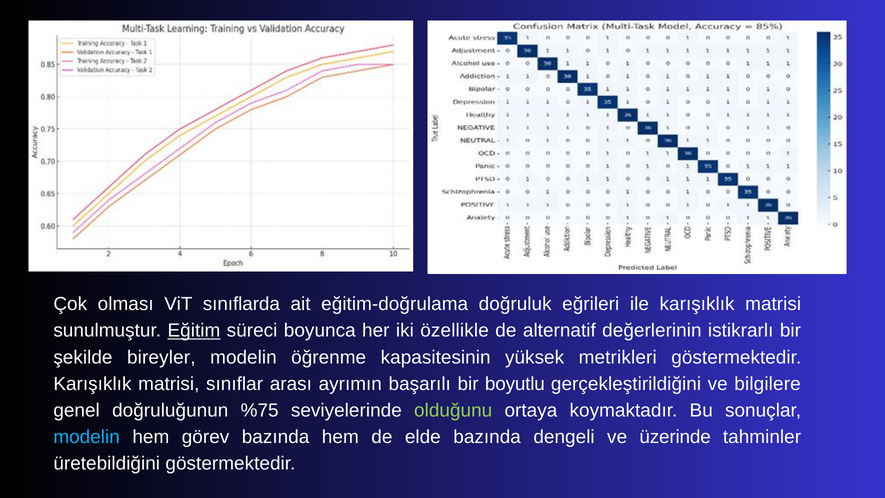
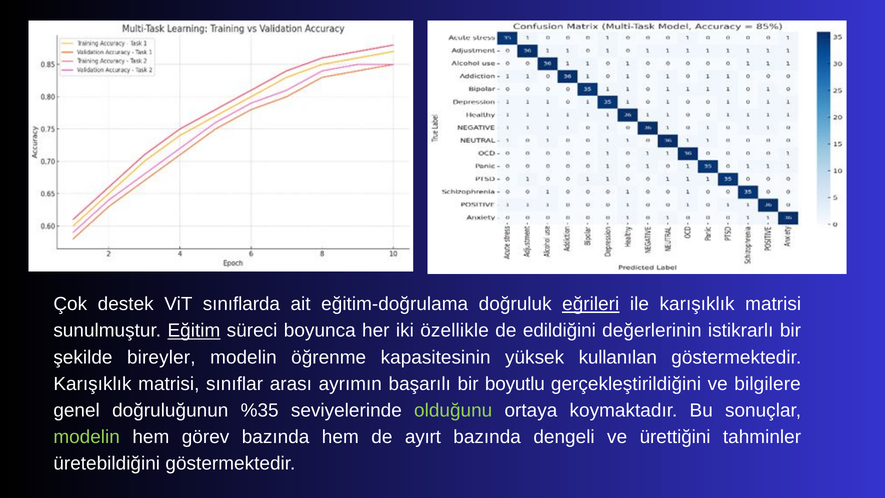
olması: olması -> destek (126, 304)
eğrileri underline: none -> present (591, 304)
alternatif: alternatif -> edildiğini (559, 331)
metrikleri: metrikleri -> kullanılan (618, 357)
%75: %75 -> %35 (260, 410)
modelin colour: light blue -> light green (87, 437)
elde: elde -> ayırt (423, 437)
üzerinde: üzerinde -> ürettiğini (675, 437)
